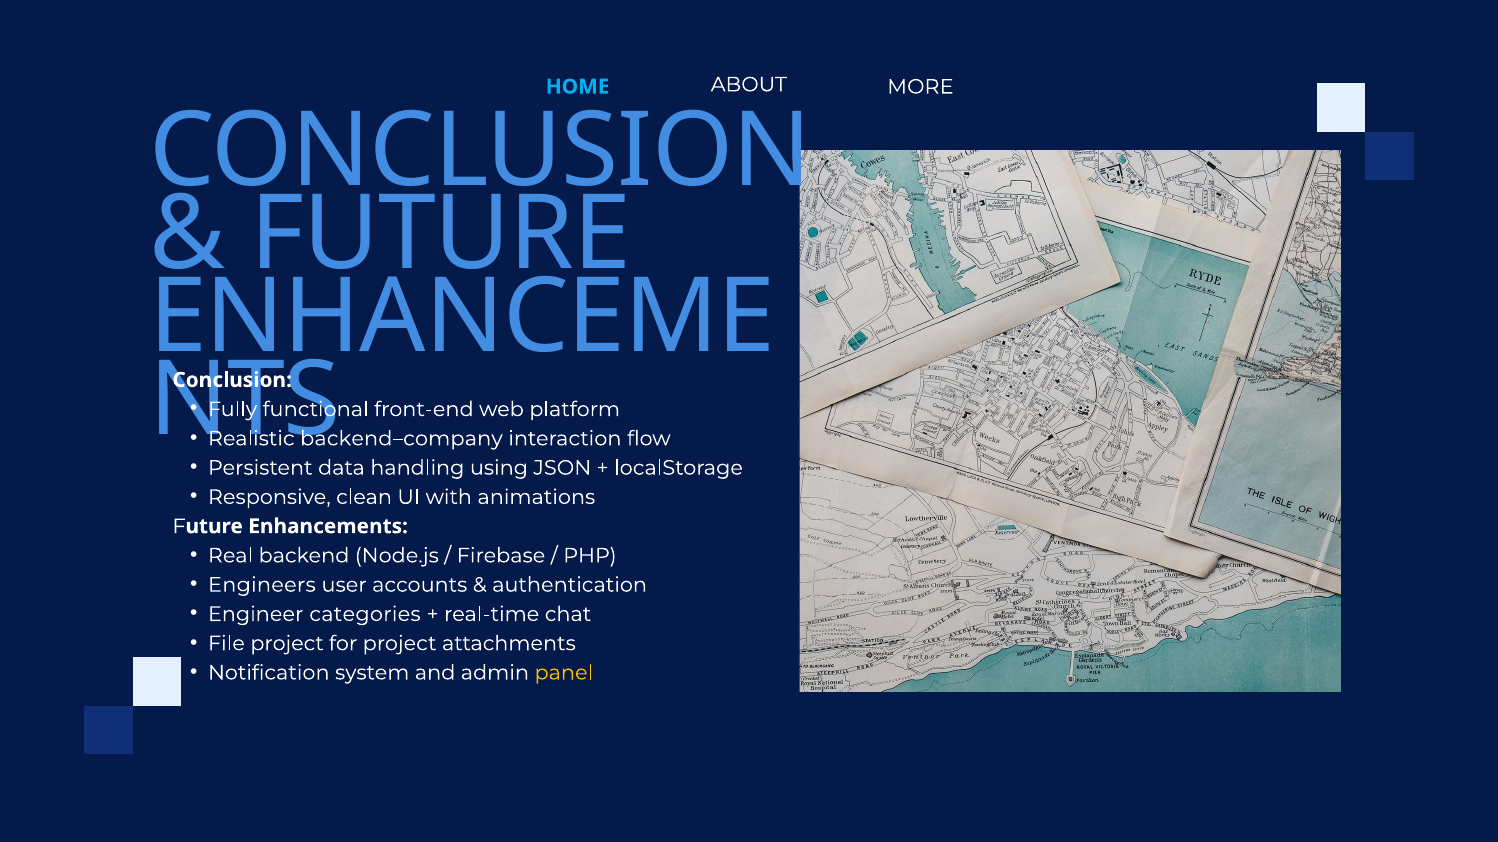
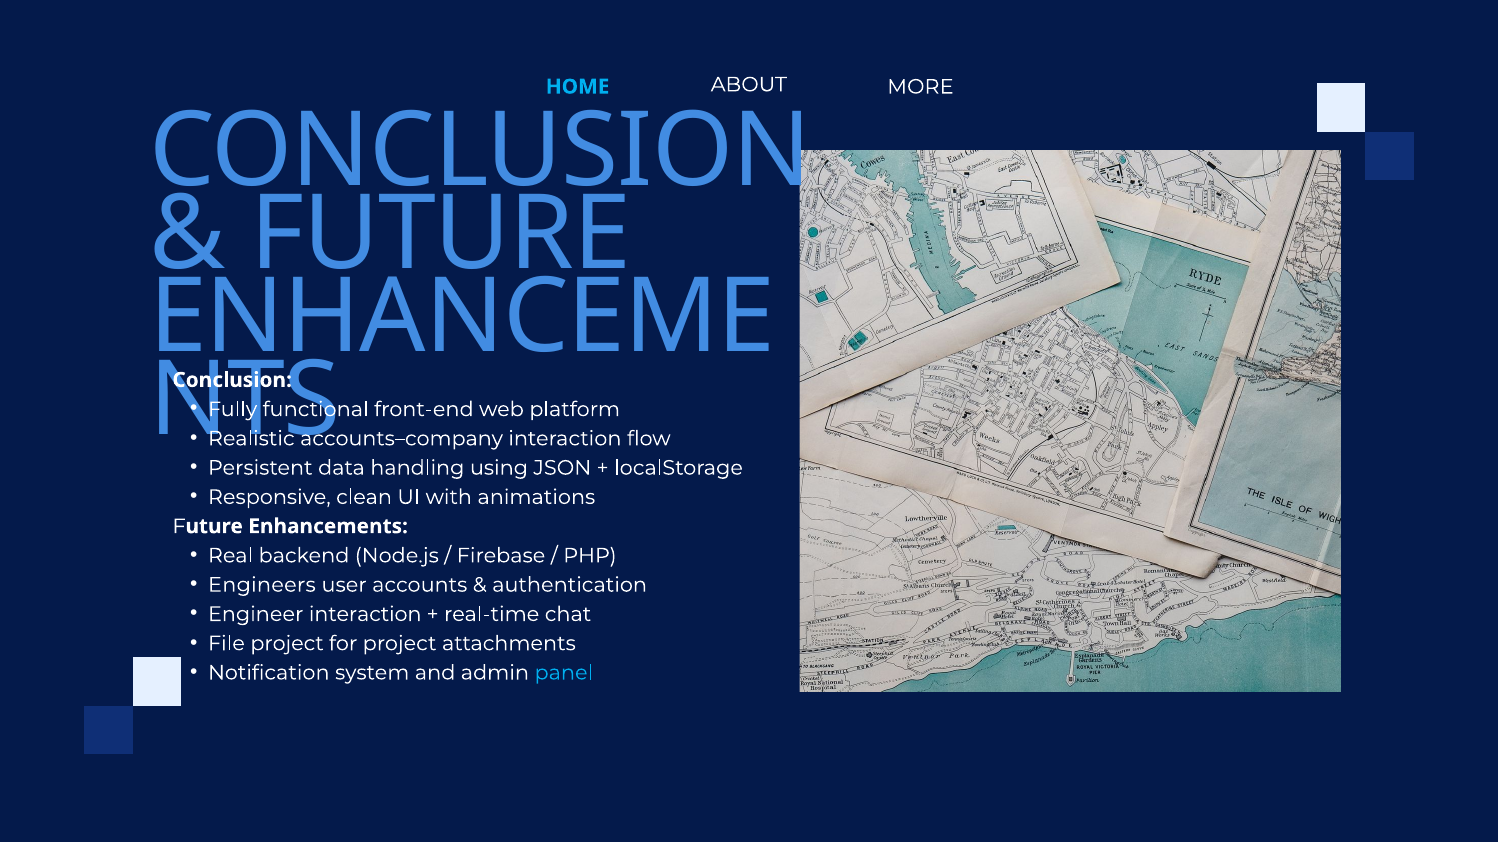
backend–company: backend–company -> accounts–company (402, 439)
Engineer categories: categories -> interaction (365, 615)
panel colour: yellow -> light blue (564, 673)
